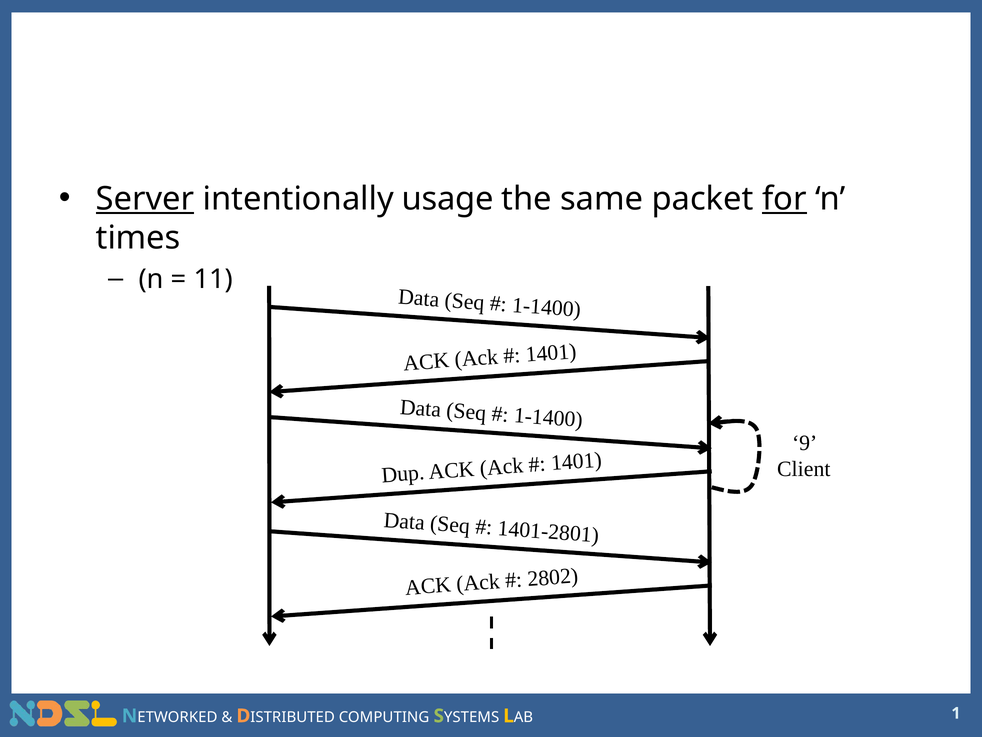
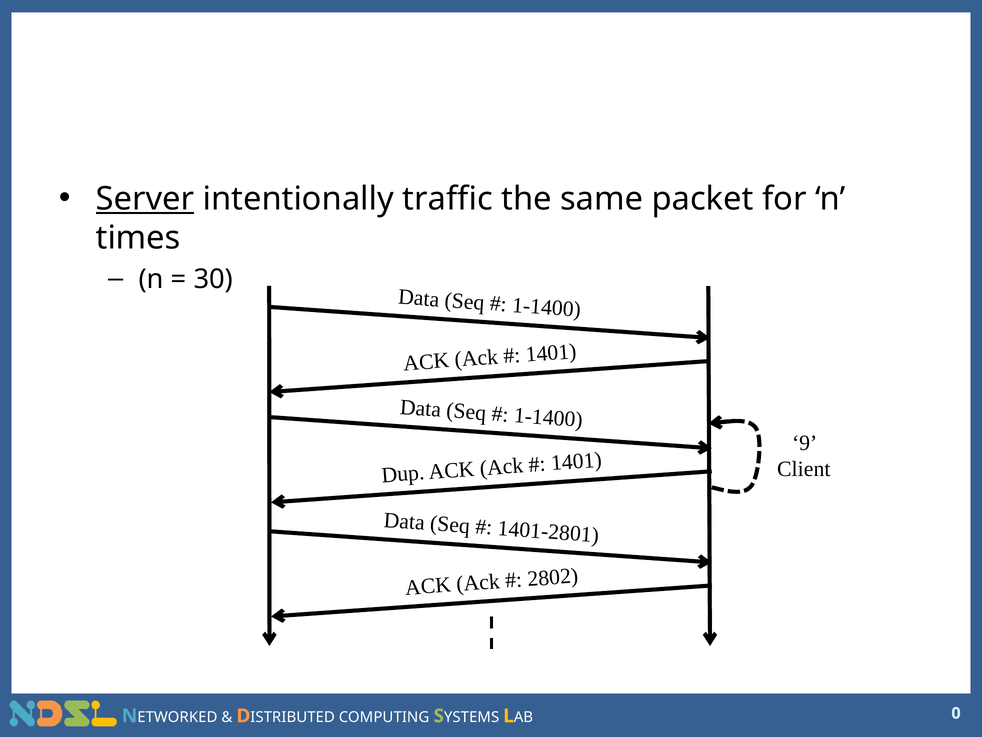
usage: usage -> traffic (448, 199)
for underline: present -> none (785, 199)
11: 11 -> 30 (213, 279)
1: 1 -> 0 (956, 713)
